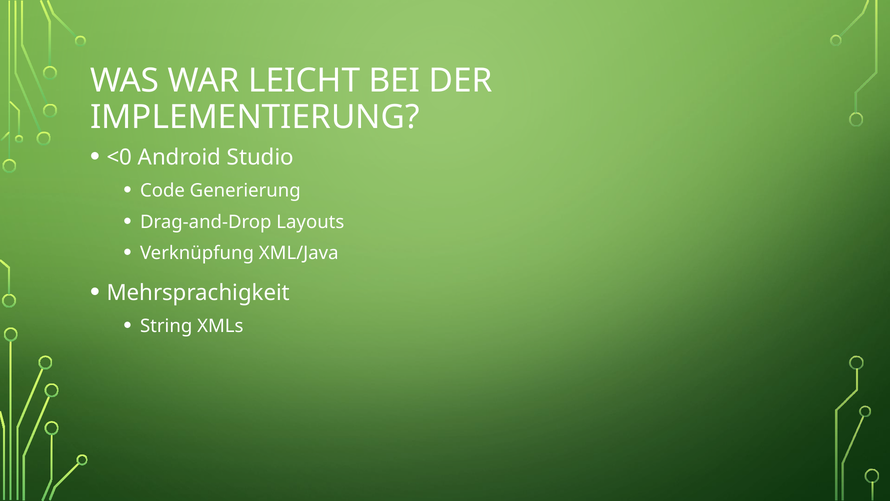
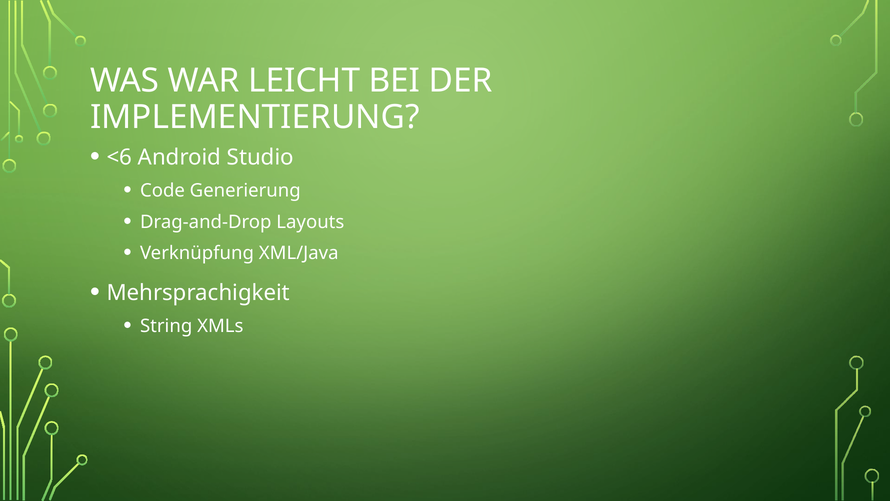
<0: <0 -> <6 (119, 157)
